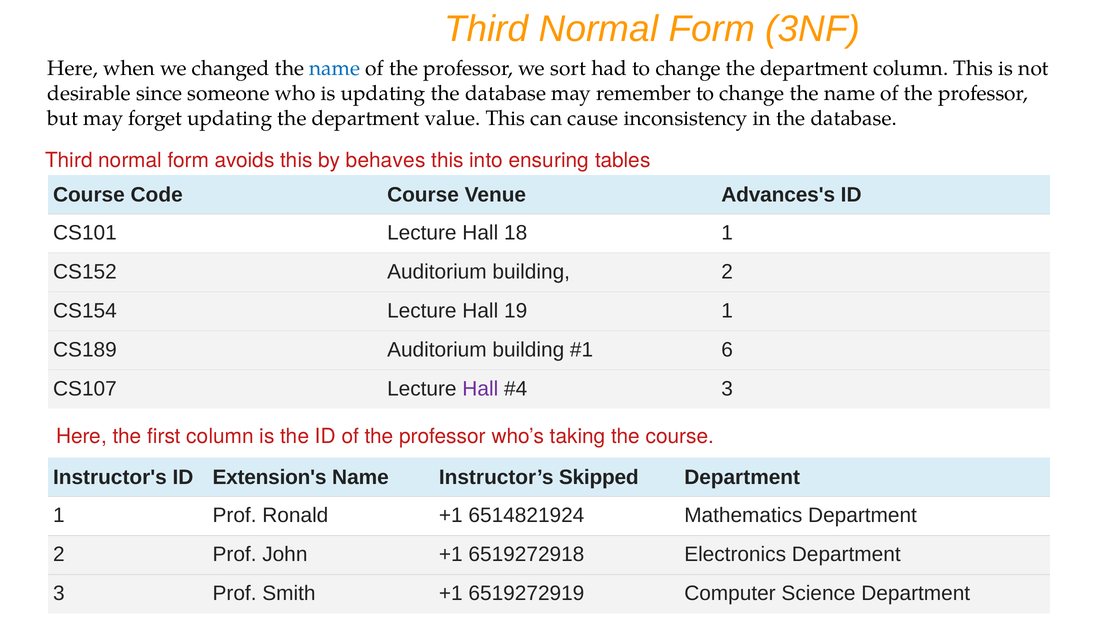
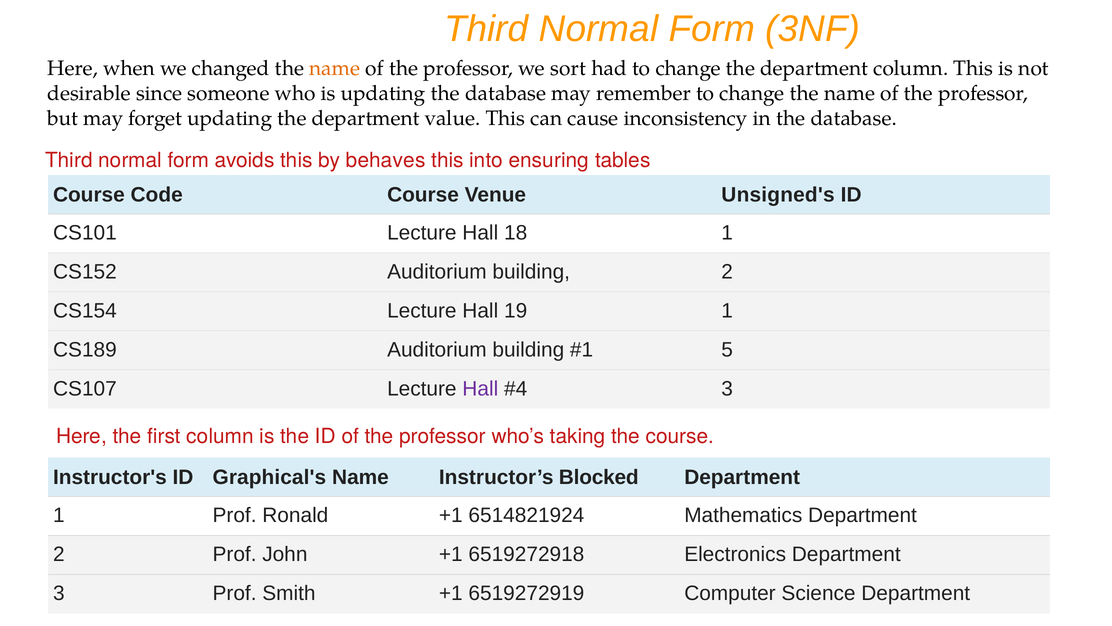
name colour: blue -> orange (335, 68)
Advances's: Advances's -> Unsigned's (778, 195)
6: 6 -> 5 (727, 349)
Extension's: Extension's -> Graphical's (269, 477)
Skipped: Skipped -> Blocked (599, 477)
